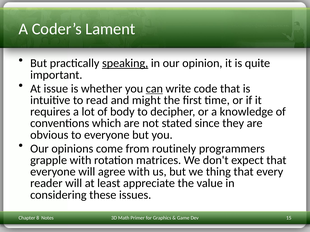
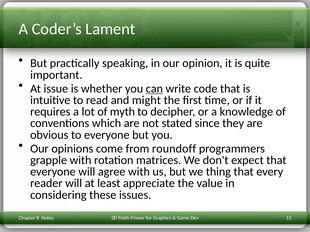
speaking underline: present -> none (125, 63)
body: body -> myth (122, 112)
routinely: routinely -> roundoff (174, 149)
